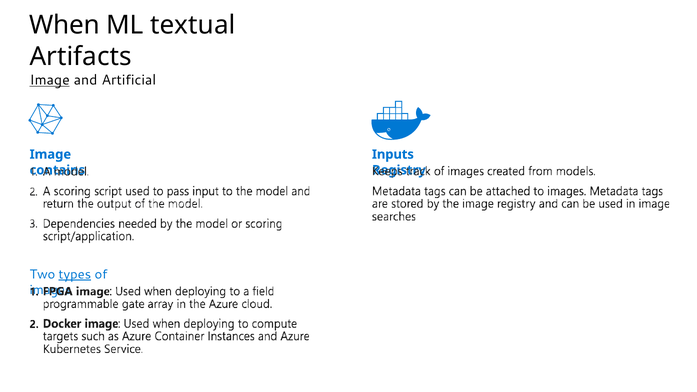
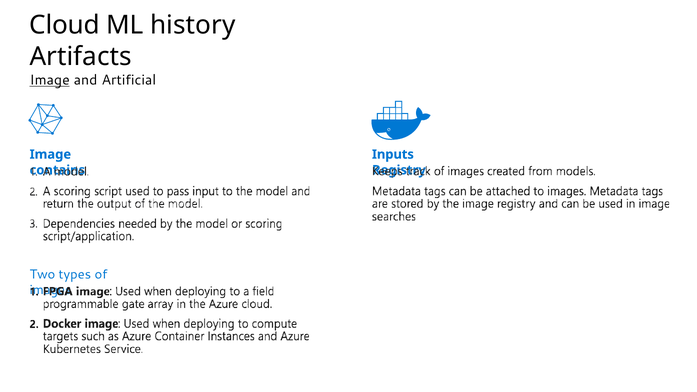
When: When -> Cloud (65, 25)
textual: textual -> history (193, 25)
types underline: present -> none (75, 274)
